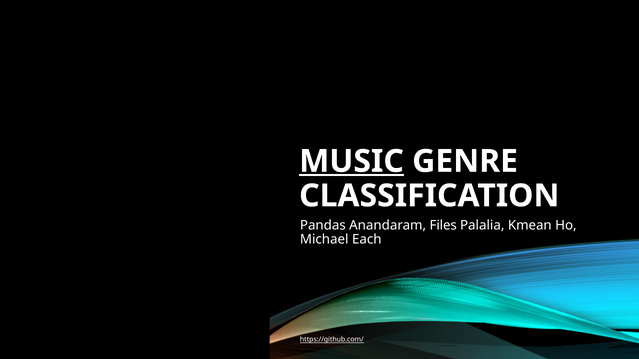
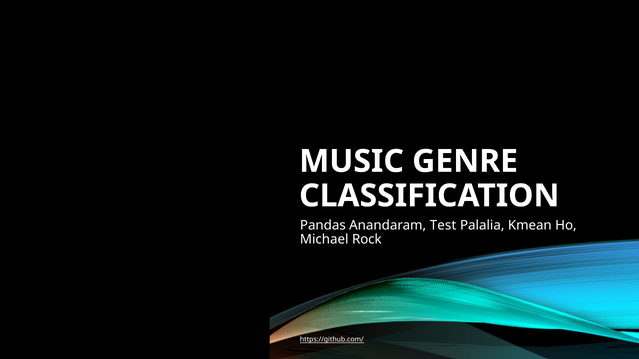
MUSIC underline: present -> none (352, 162)
Files: Files -> Test (443, 225)
Each: Each -> Rock (367, 240)
